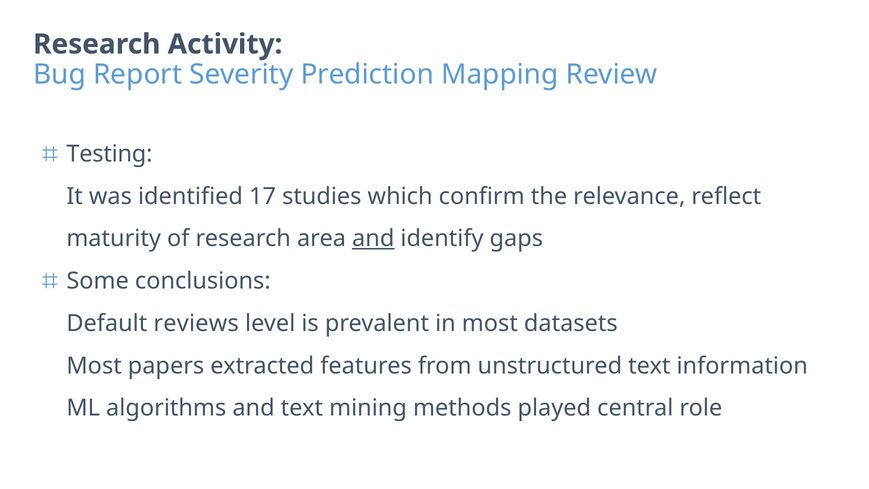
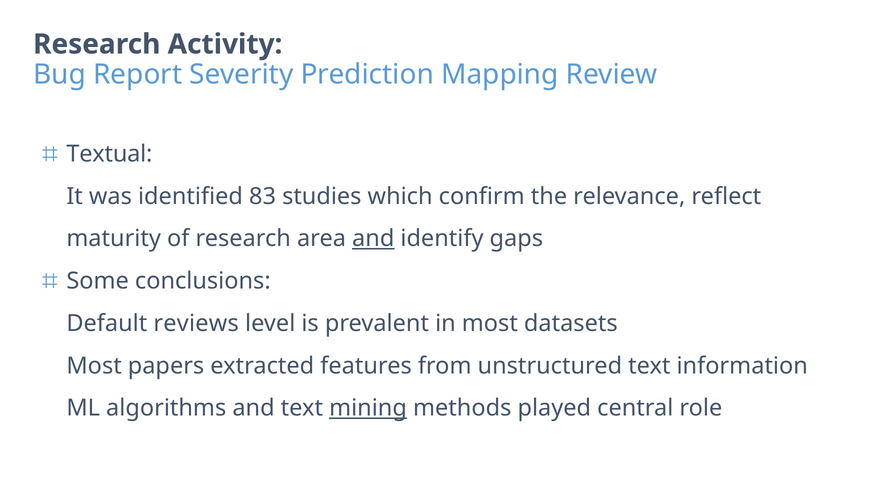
Testing: Testing -> Textual (109, 154)
17: 17 -> 83 (263, 196)
mining underline: none -> present (368, 408)
